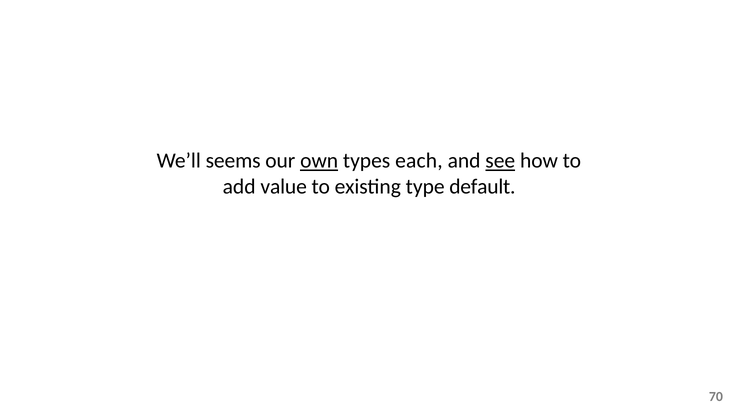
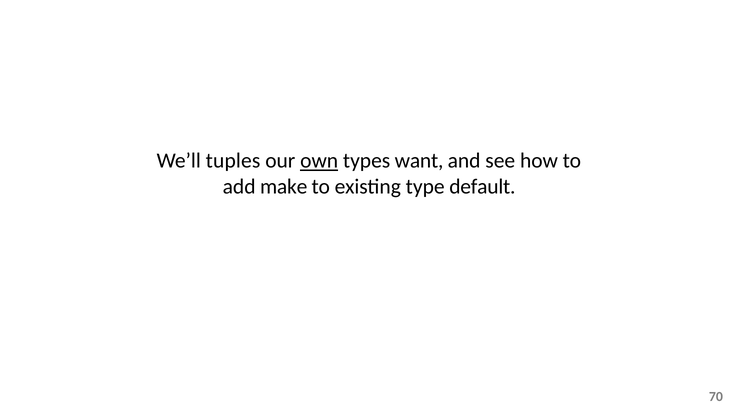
seems: seems -> tuples (233, 161)
each: each -> want (419, 161)
see underline: present -> none (500, 161)
value: value -> make (284, 187)
